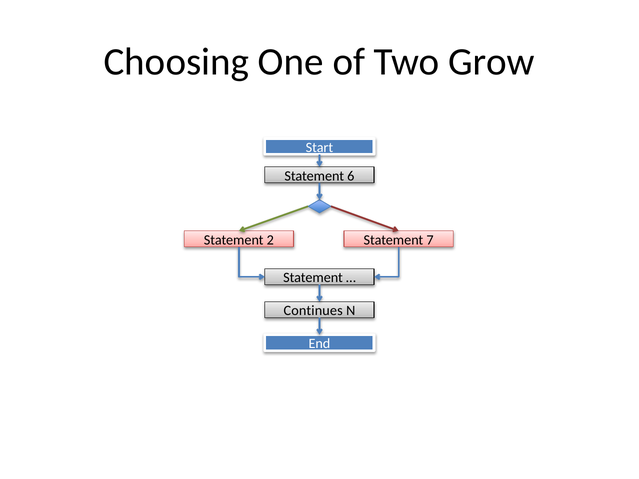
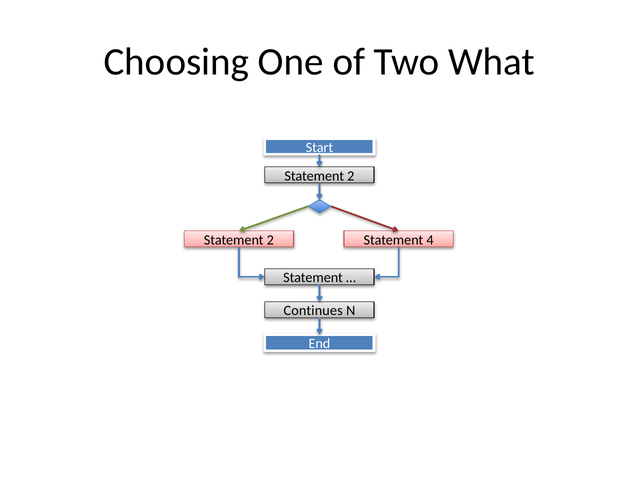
Grow: Grow -> What (492, 62)
6: 6 -> 2 (351, 176)
7: 7 -> 4 (430, 240)
